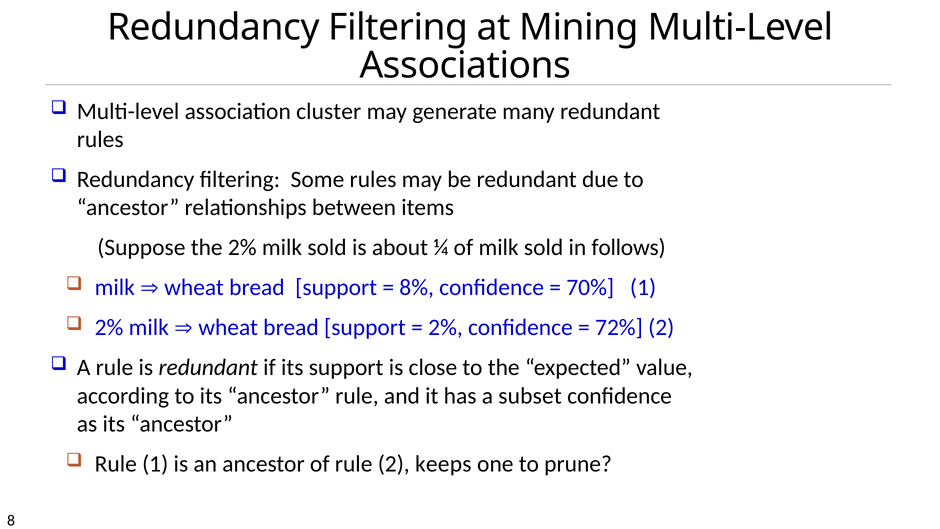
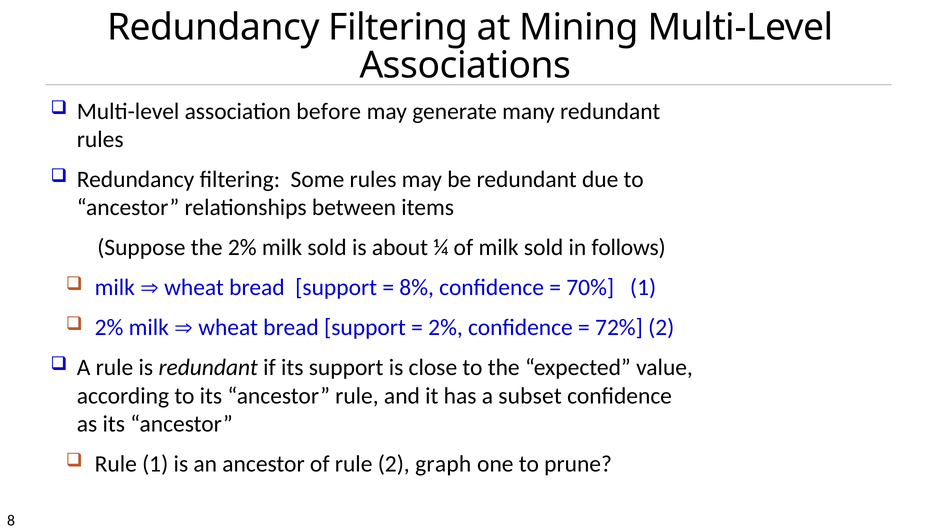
cluster: cluster -> before (329, 111)
keeps: keeps -> graph (443, 464)
